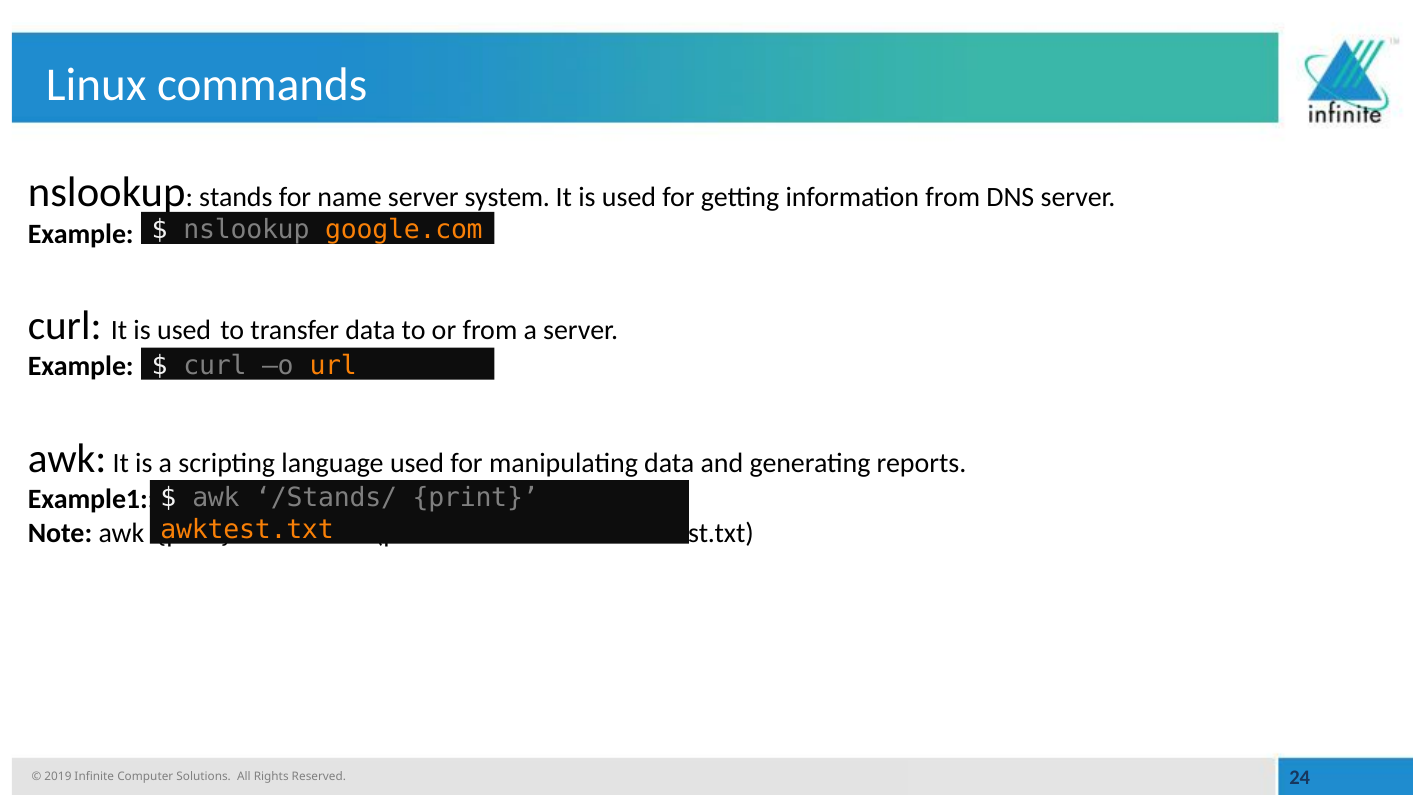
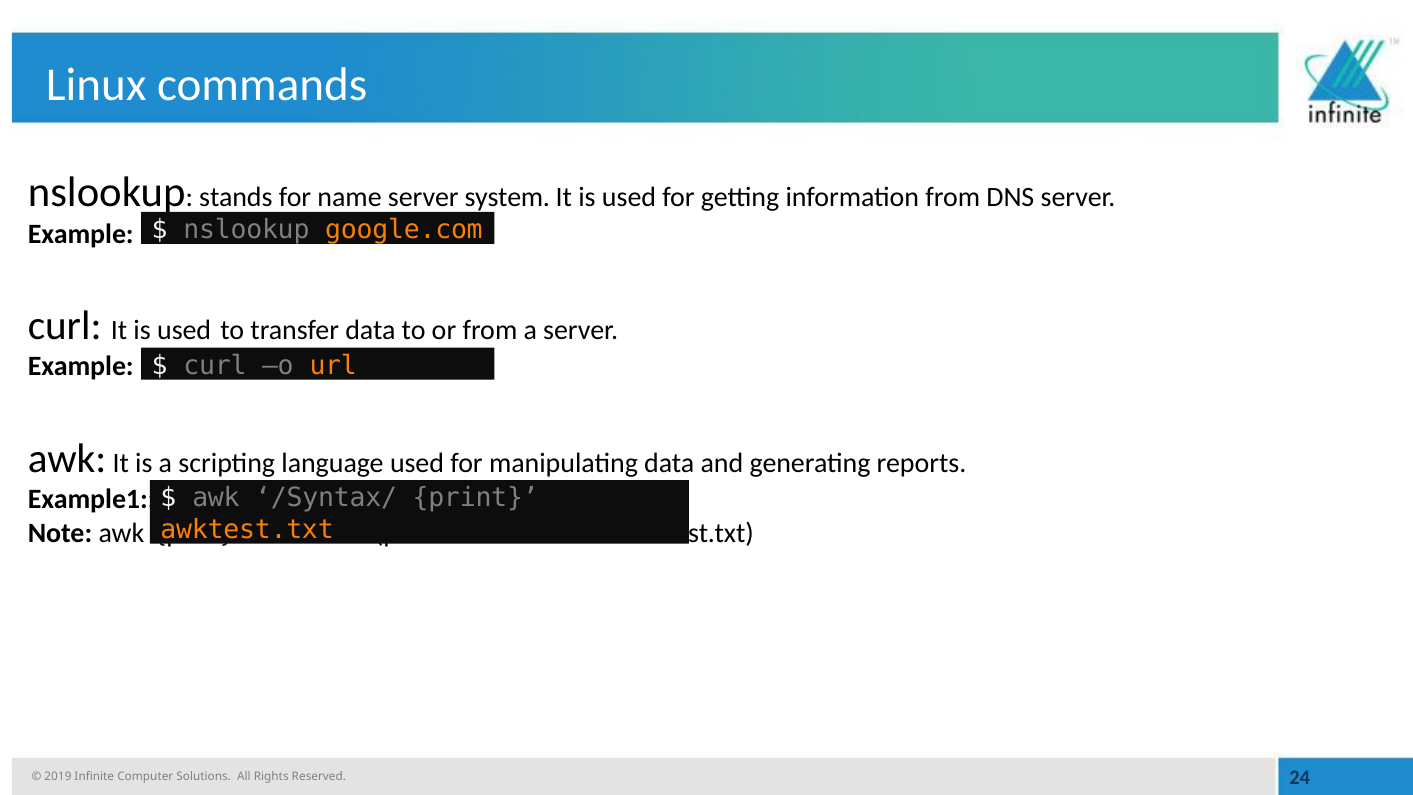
/Stands/: /Stands/ -> /Syntax/ (326, 498)
